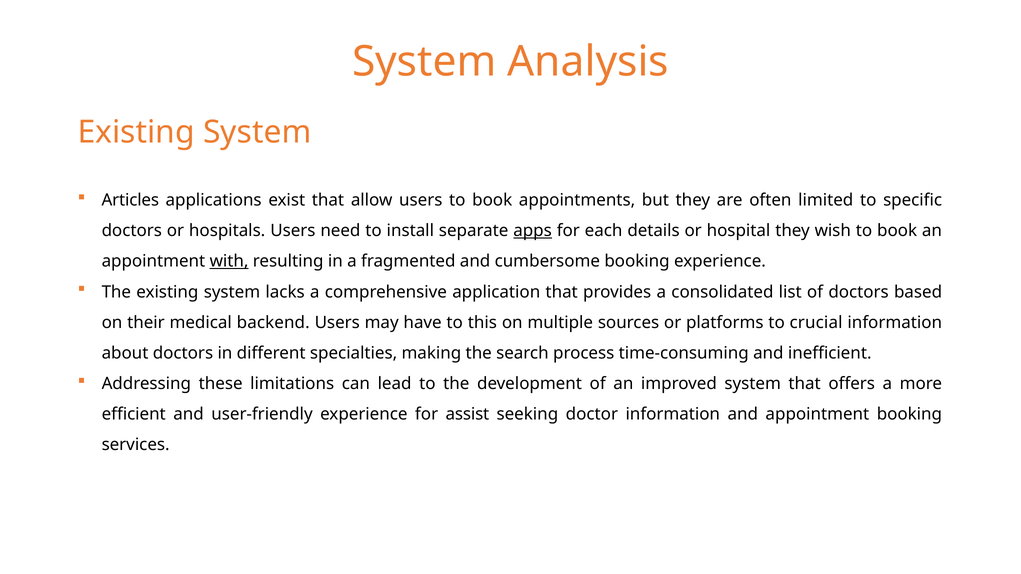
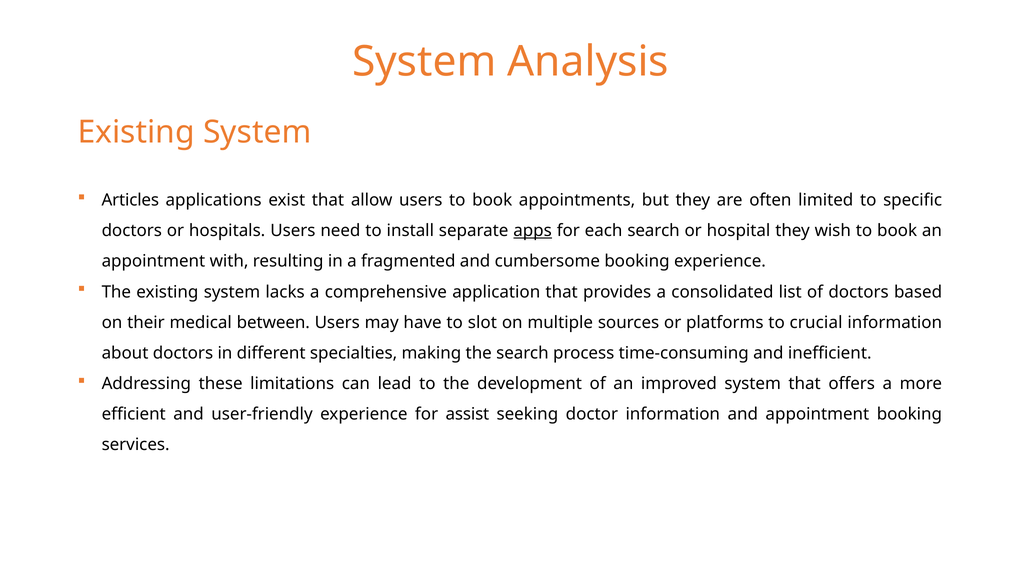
each details: details -> search (654, 231)
with underline: present -> none (229, 262)
backend: backend -> between (273, 323)
this: this -> slot (482, 323)
